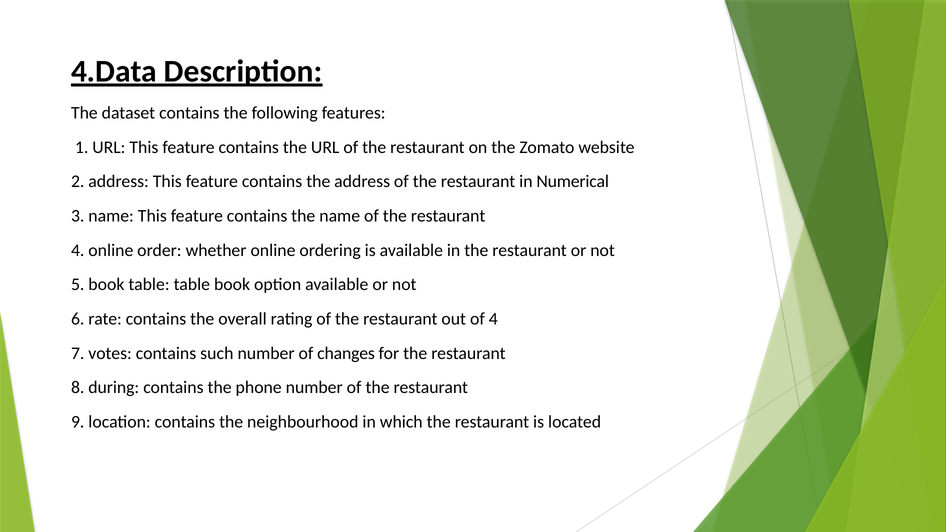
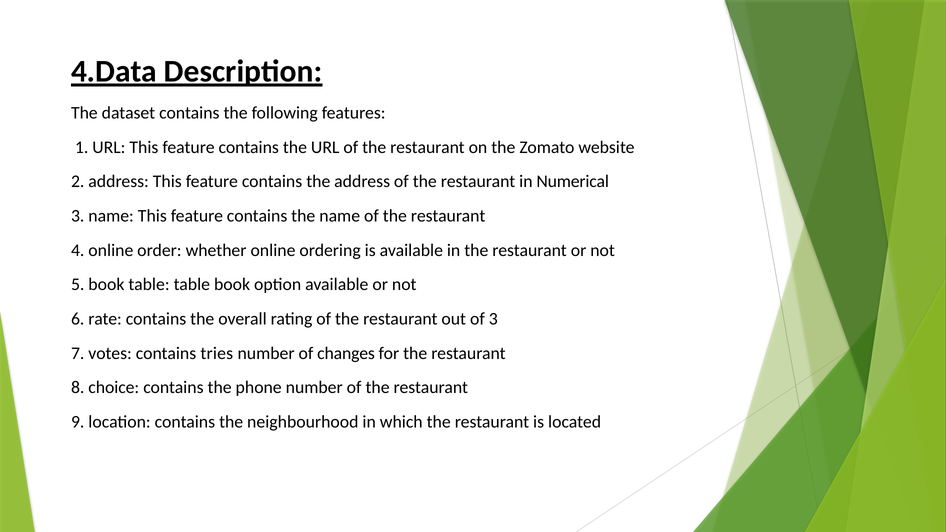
of 4: 4 -> 3 (493, 319)
such: such -> tries (217, 353)
during: during -> choice (114, 388)
